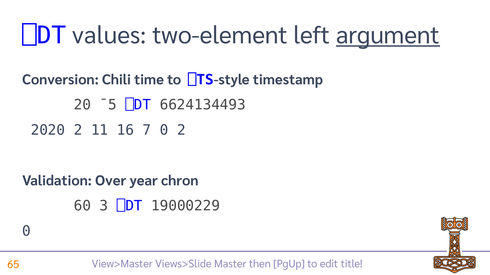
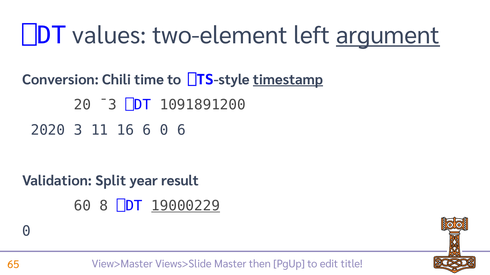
timestamp underline: none -> present (288, 80)
¯5: ¯5 -> ¯3 (108, 105)
6624134493: 6624134493 -> 1091891200 (203, 105)
2020 2: 2 -> 3 (78, 130)
16 7: 7 -> 6 (147, 130)
0 2: 2 -> 6 (181, 130)
Over: Over -> Split (111, 181)
chron: chron -> result (180, 181)
3: 3 -> 8 (104, 206)
19000229 underline: none -> present (186, 206)
